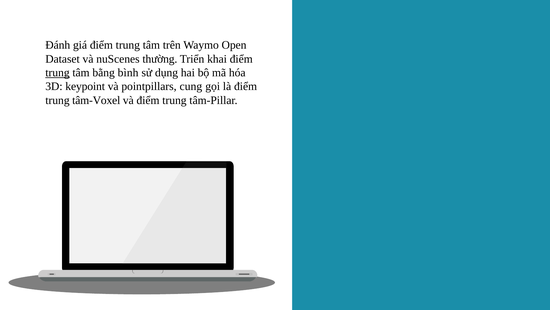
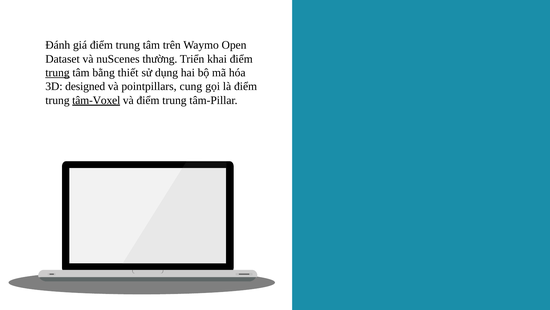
bình: bình -> thiết (128, 73)
keypoint: keypoint -> designed (85, 86)
tâm-Voxel underline: none -> present (96, 100)
